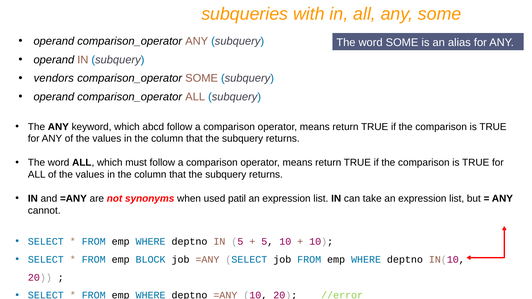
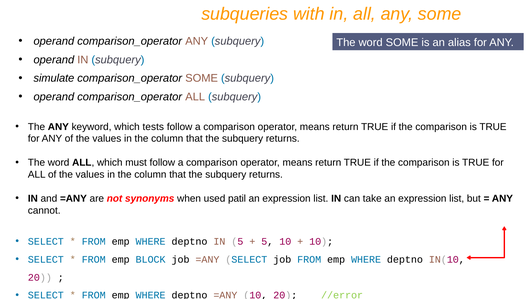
vendors: vendors -> simulate (54, 78)
abcd: abcd -> tests (153, 127)
